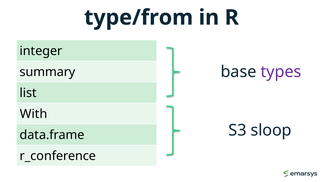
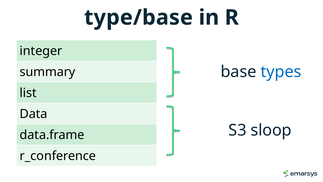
type/from: type/from -> type/base (138, 18)
types colour: purple -> blue (281, 72)
With: With -> Data (34, 114)
